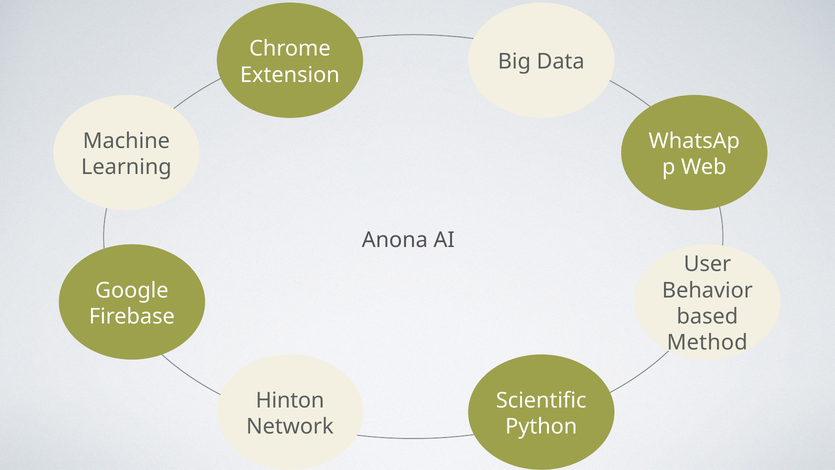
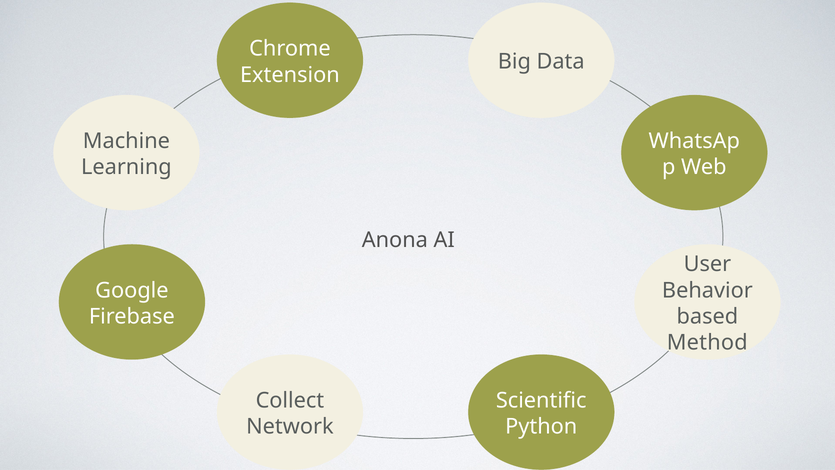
Hinton: Hinton -> Collect (290, 400)
